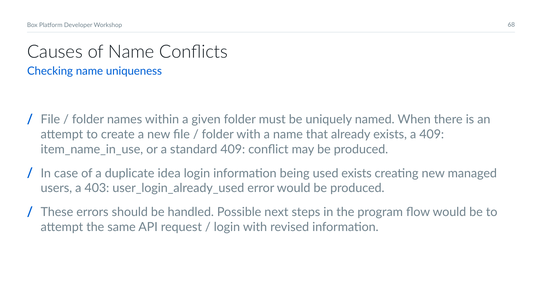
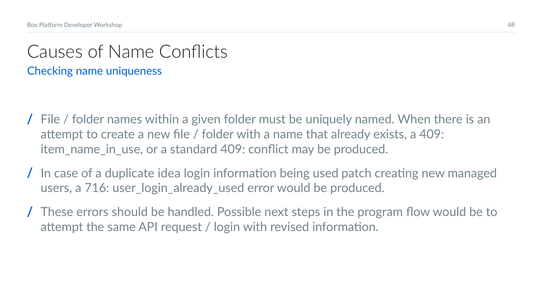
used exists: exists -> patch (356, 173)
403: 403 -> 716 (97, 188)
